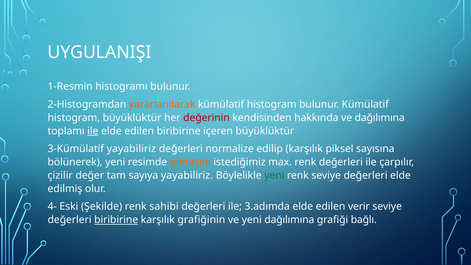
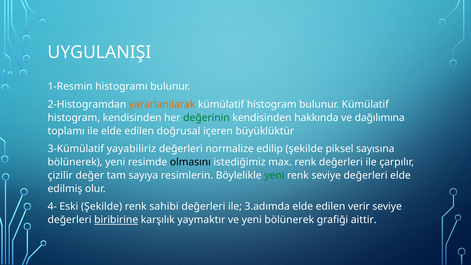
histogram büyüklüktür: büyüklüktür -> kendisinden (132, 118)
değerinin colour: red -> green (206, 118)
ile underline: present -> none (93, 131)
edilen biribirine: biribirine -> doğrusal (179, 131)
edilip karşılık: karşılık -> şekilde (304, 149)
olmasını colour: orange -> black (190, 162)
sayıya yayabiliriz: yayabiliriz -> resimlerin (187, 175)
grafiğinin: grafiğinin -> yaymaktır (201, 220)
yeni dağılımına: dağılımına -> bölünerek (289, 220)
bağlı: bağlı -> aittir (364, 220)
